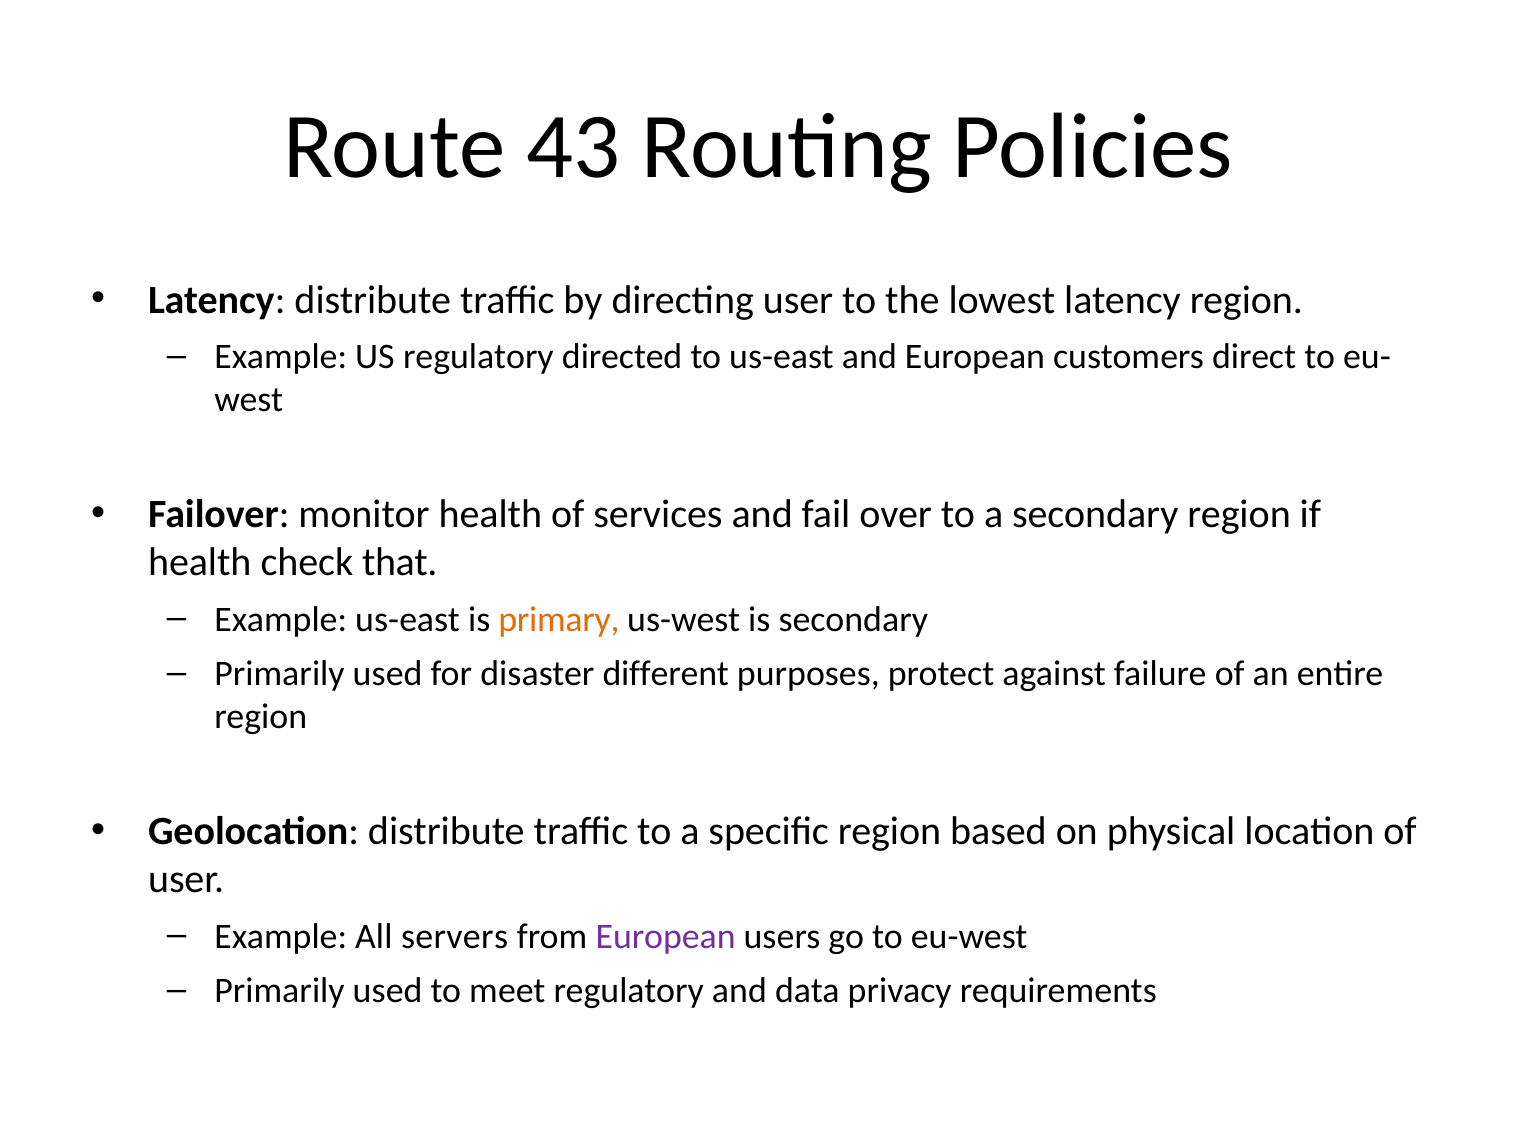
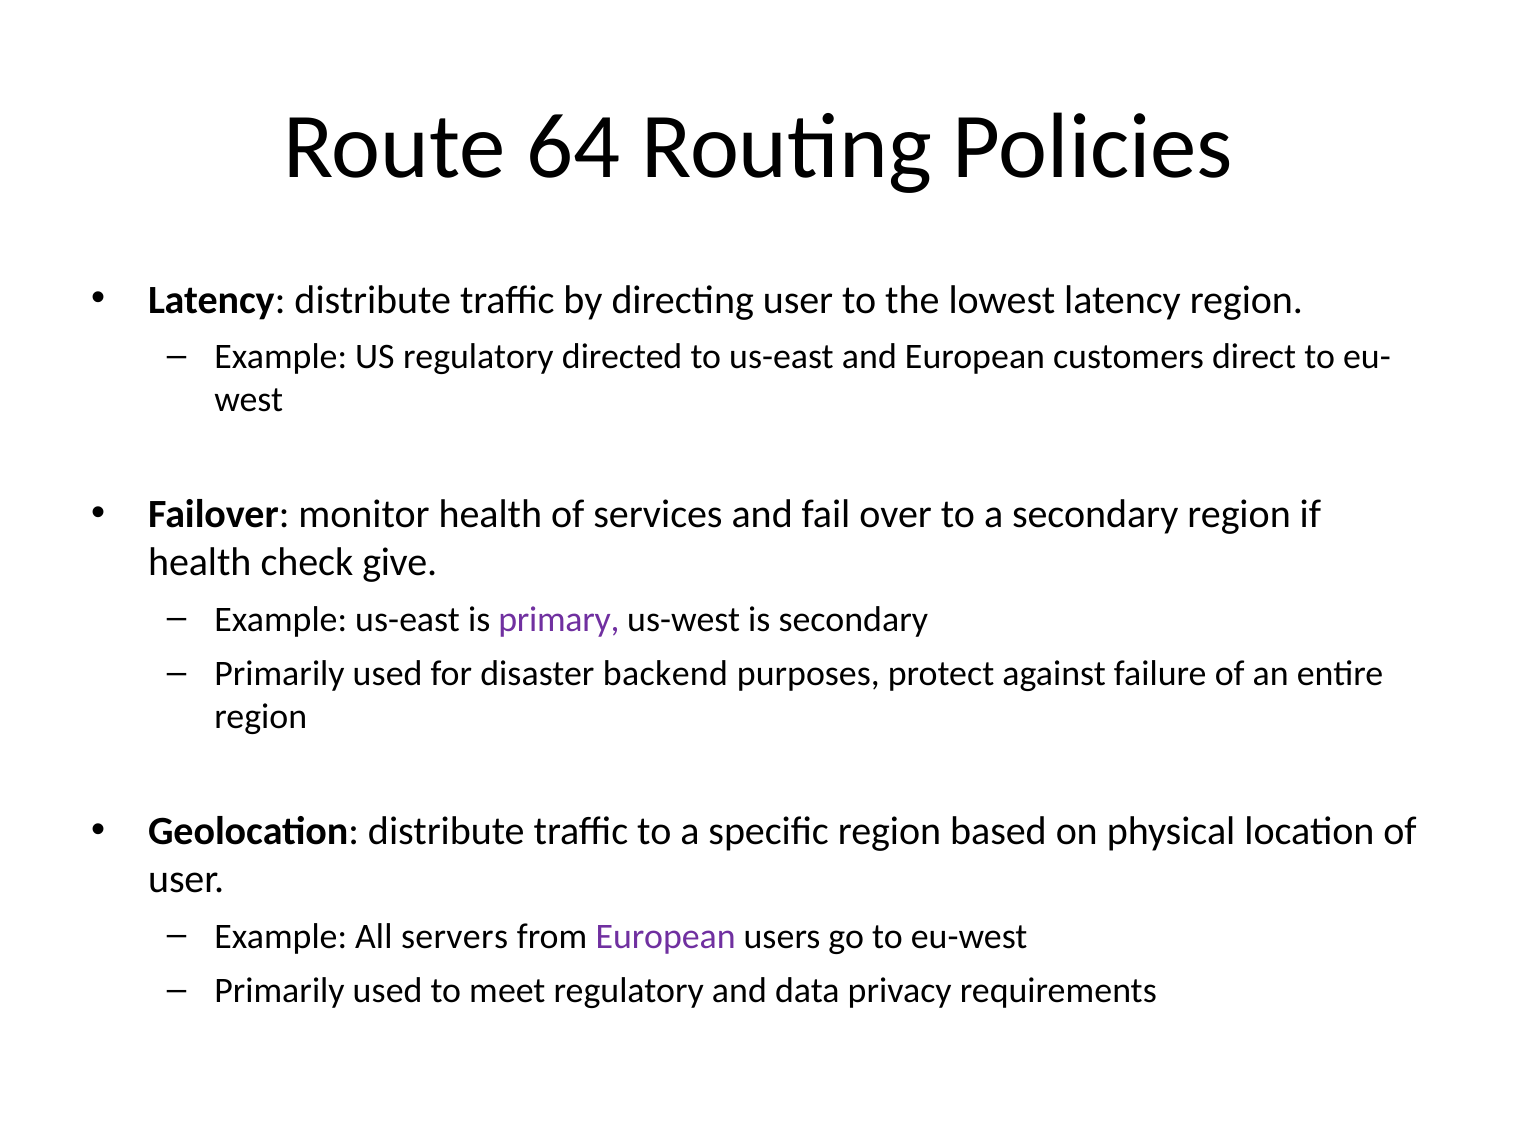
43: 43 -> 64 (574, 147)
that: that -> give (400, 562)
primary colour: orange -> purple (559, 620)
different: different -> backend (665, 674)
